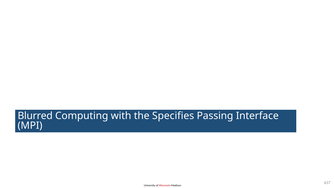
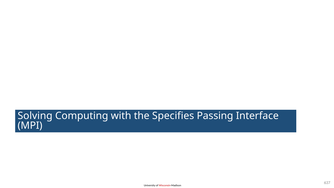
Blurred: Blurred -> Solving (35, 116)
